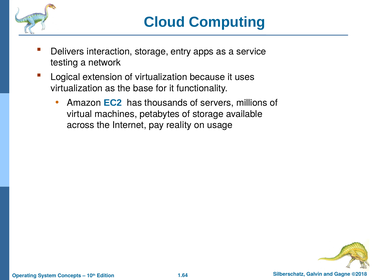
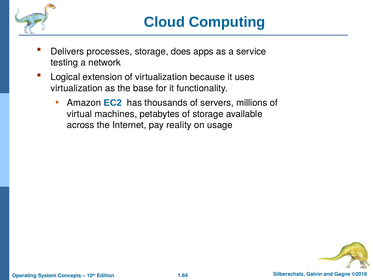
interaction: interaction -> processes (109, 51)
entry: entry -> does (181, 51)
